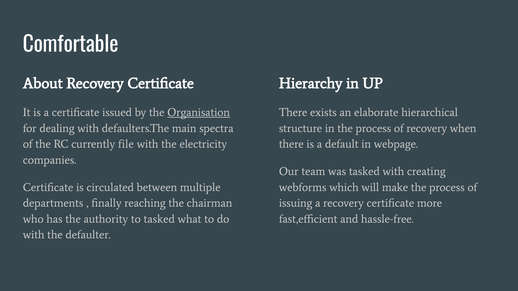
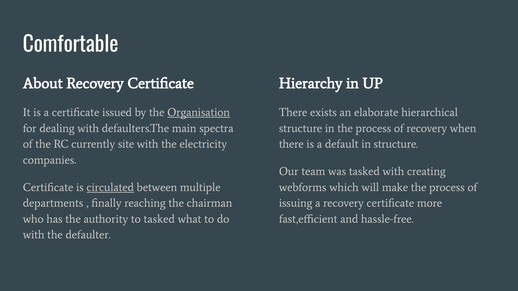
file: file -> site (126, 144)
in webpage: webpage -> structure (396, 144)
circulated underline: none -> present (110, 188)
